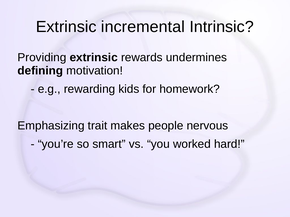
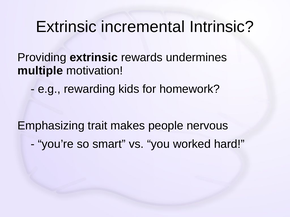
defining: defining -> multiple (40, 71)
